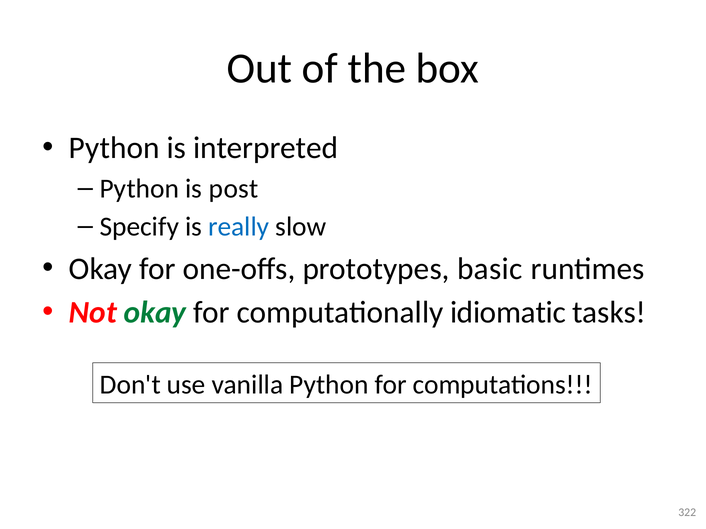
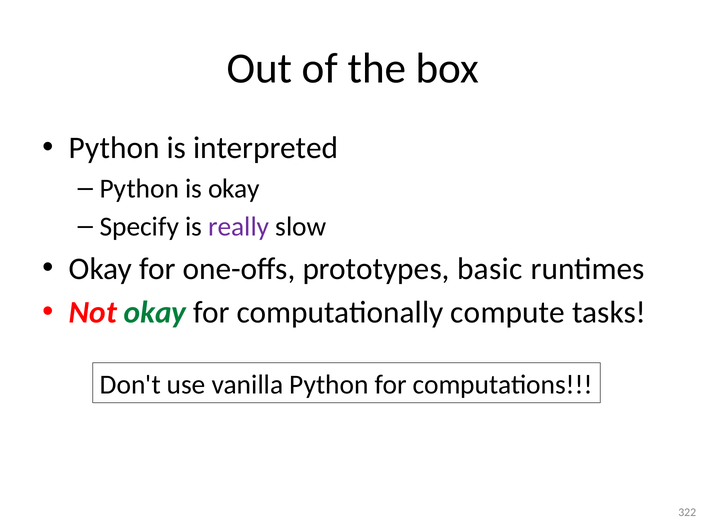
is post: post -> okay (234, 189)
really colour: blue -> purple (239, 227)
idiomatic: idiomatic -> compute (508, 313)
